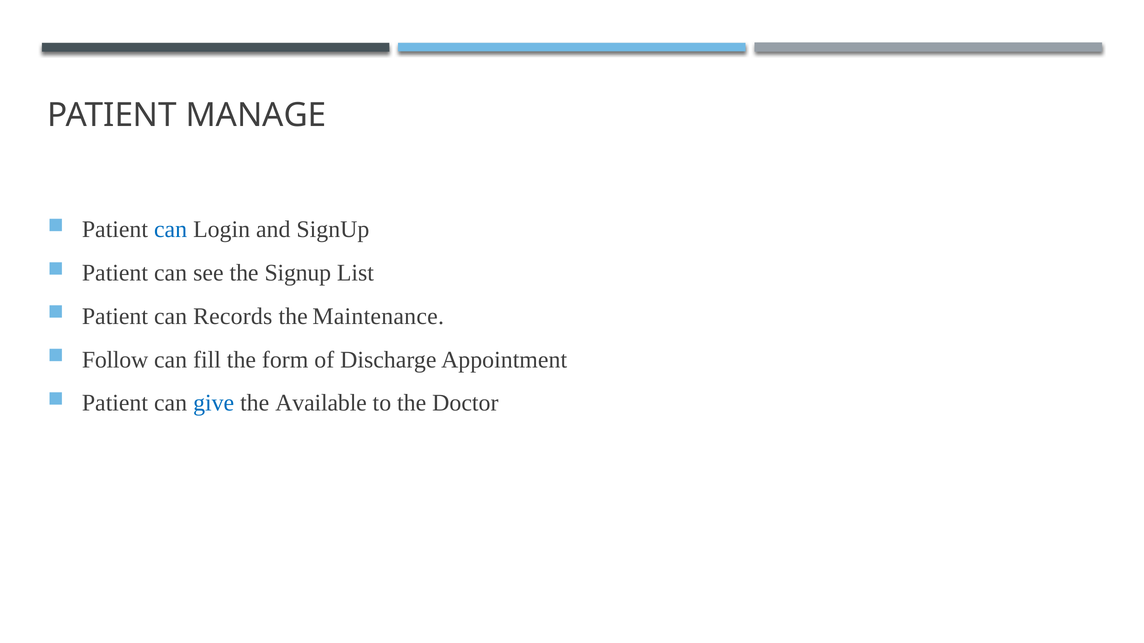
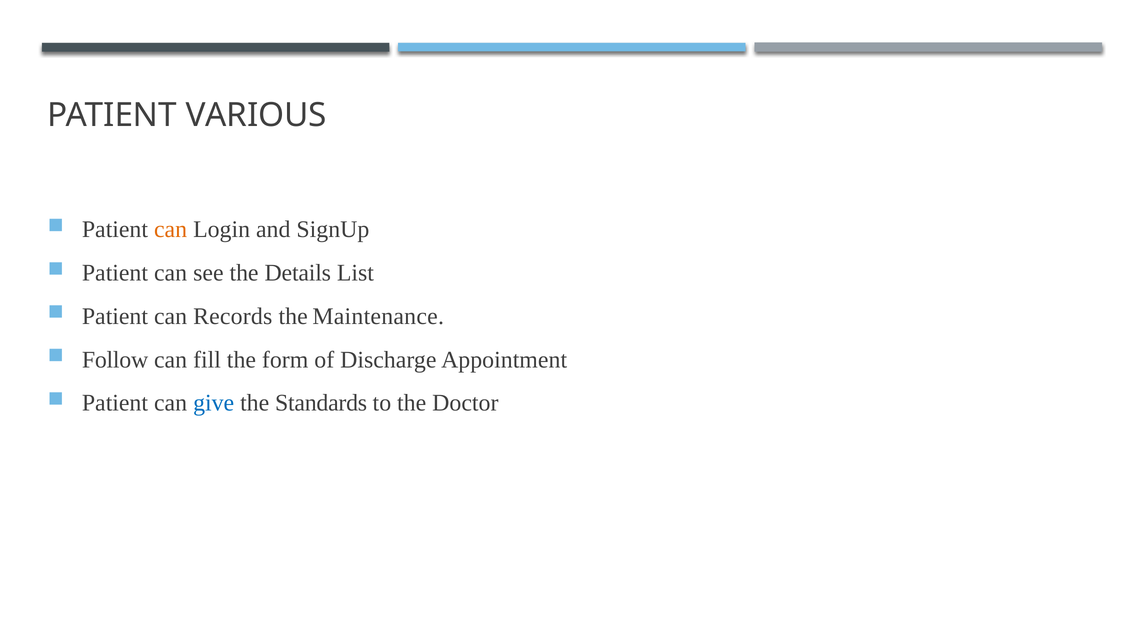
MANAGE: MANAGE -> VARIOUS (256, 115)
can colour: blue -> orange (171, 230)
the Signup: Signup -> Details (298, 273)
Available: Available -> Standards (321, 403)
